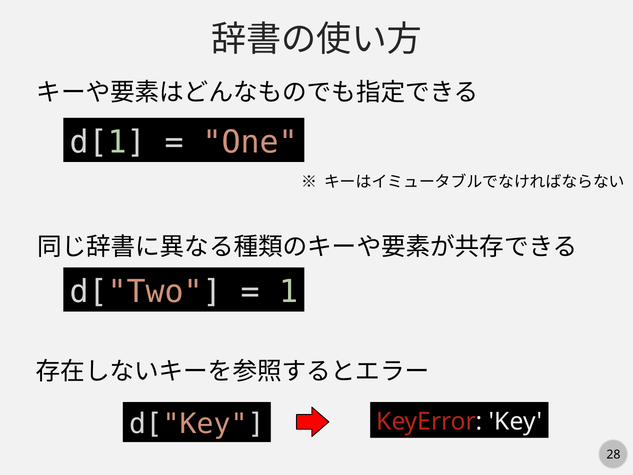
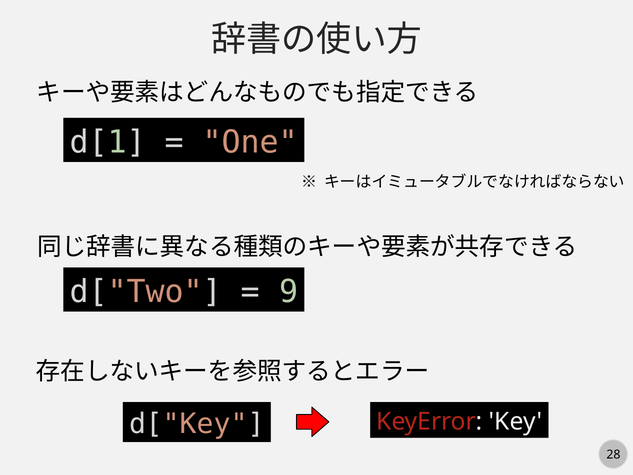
1: 1 -> 9 (289, 292)
